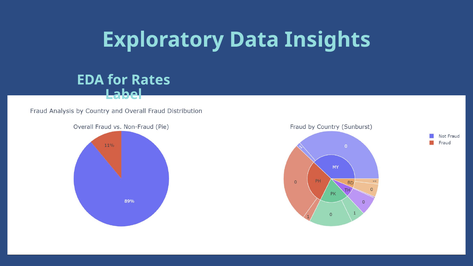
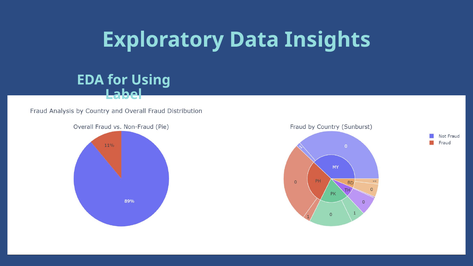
Rates: Rates -> Using (151, 80)
